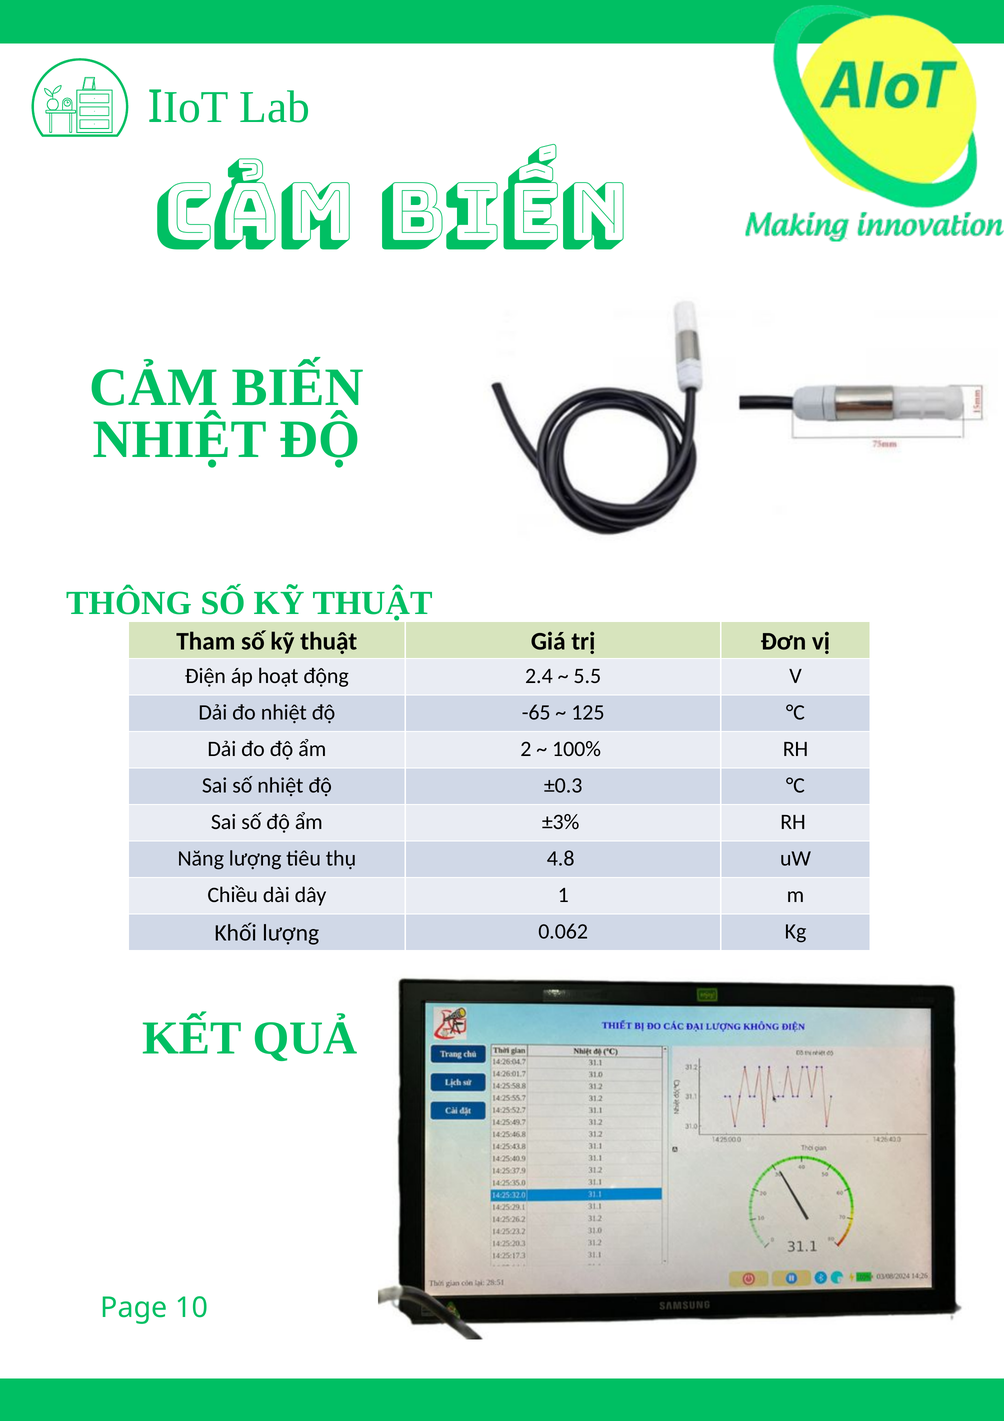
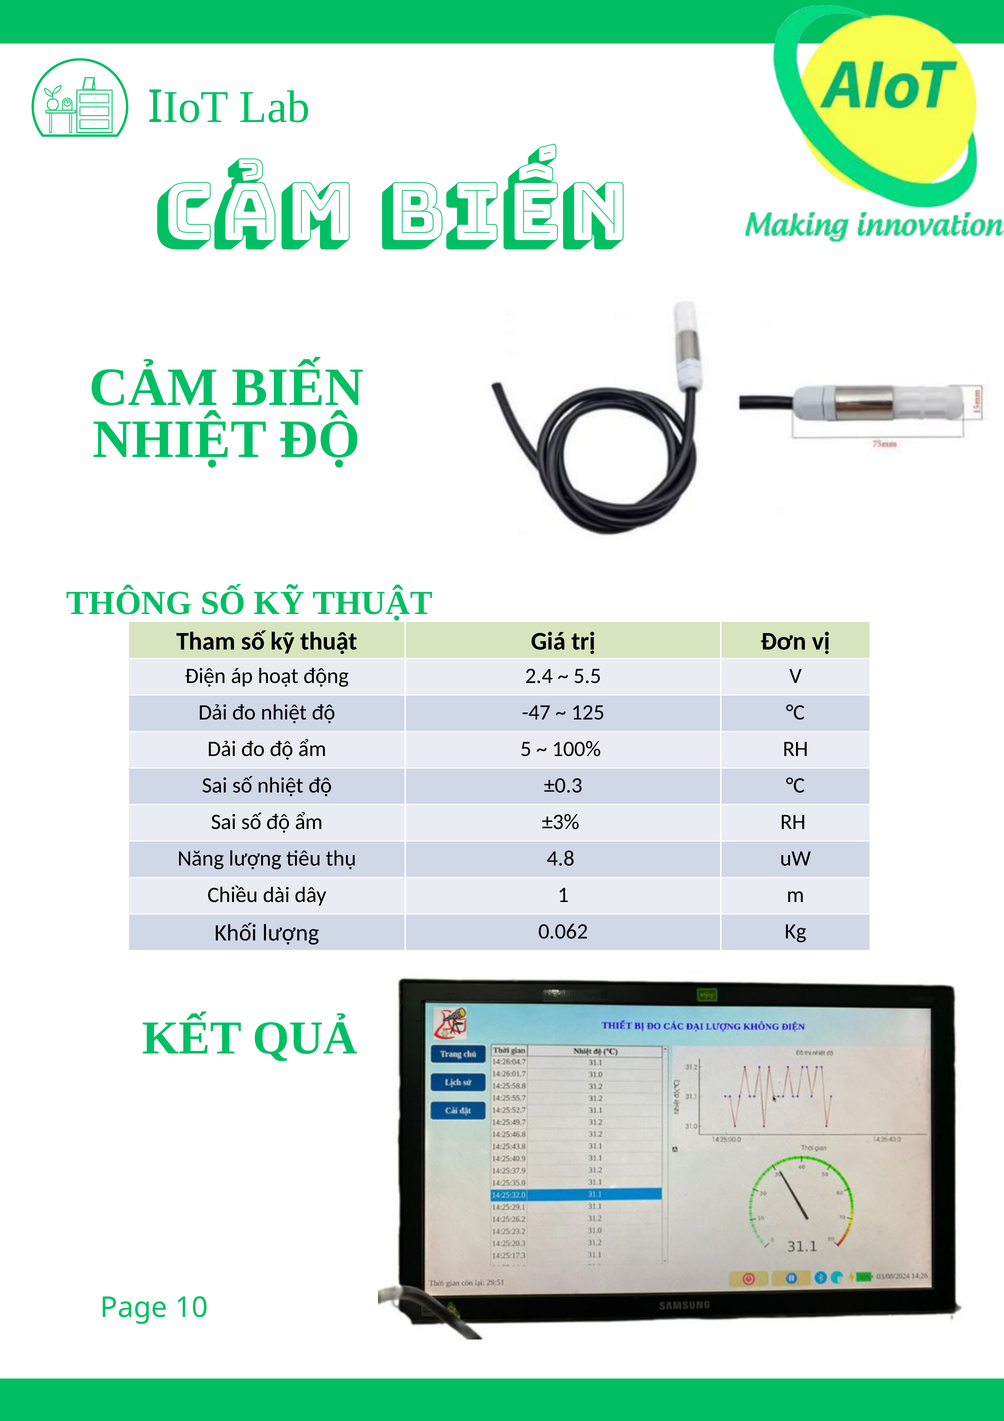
-65: -65 -> -47 (536, 712)
2: 2 -> 5 (526, 749)
